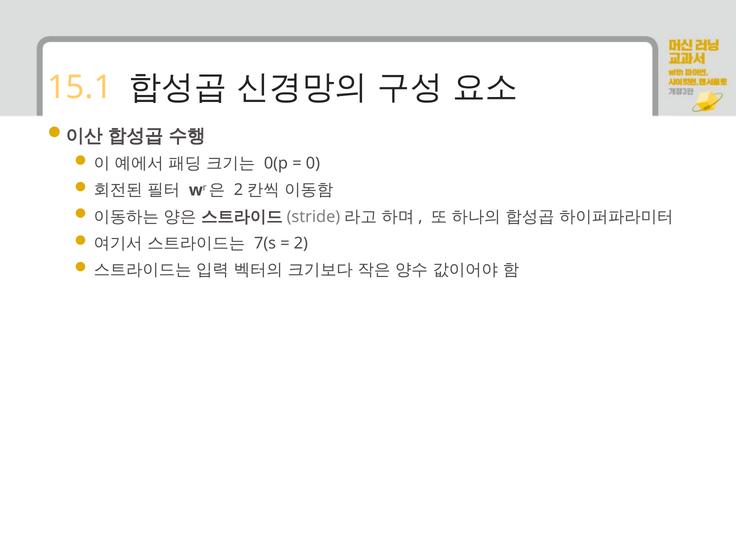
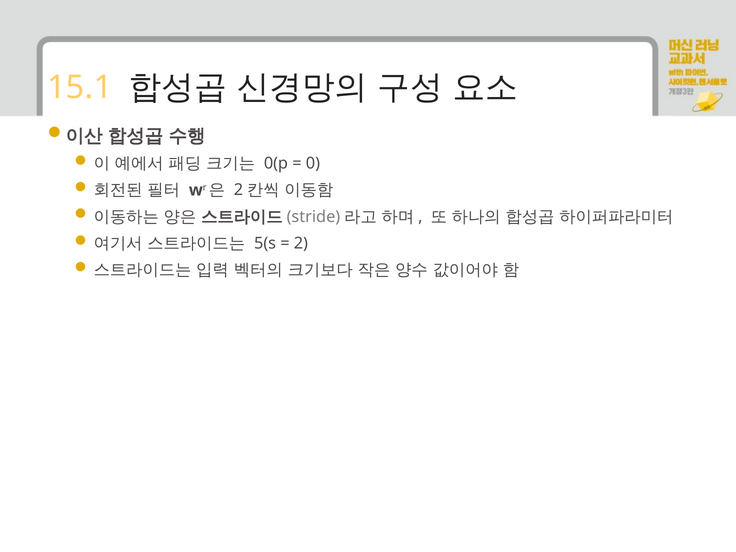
7(s: 7(s -> 5(s (265, 243)
